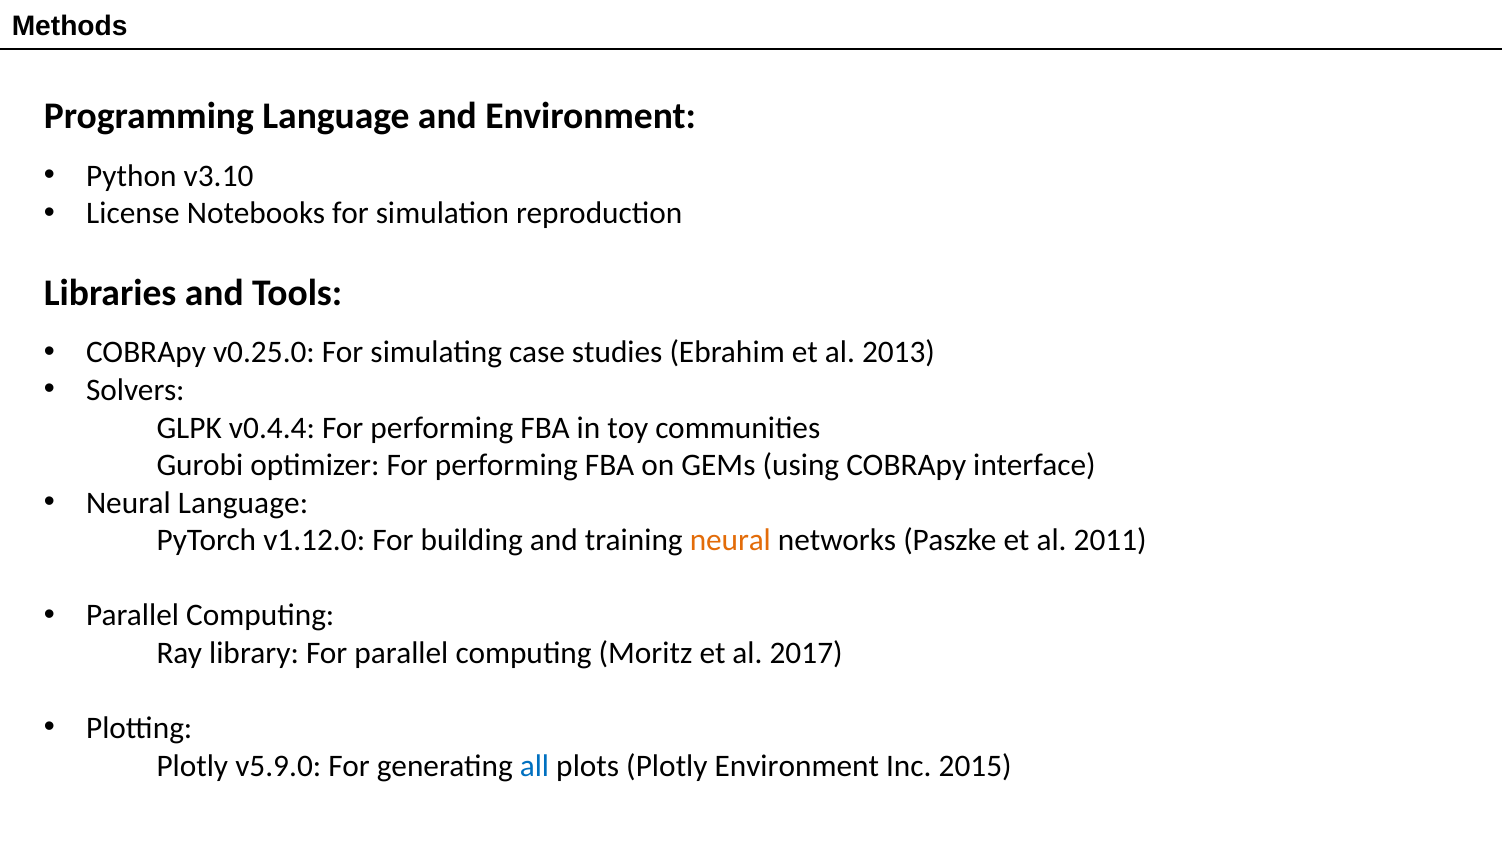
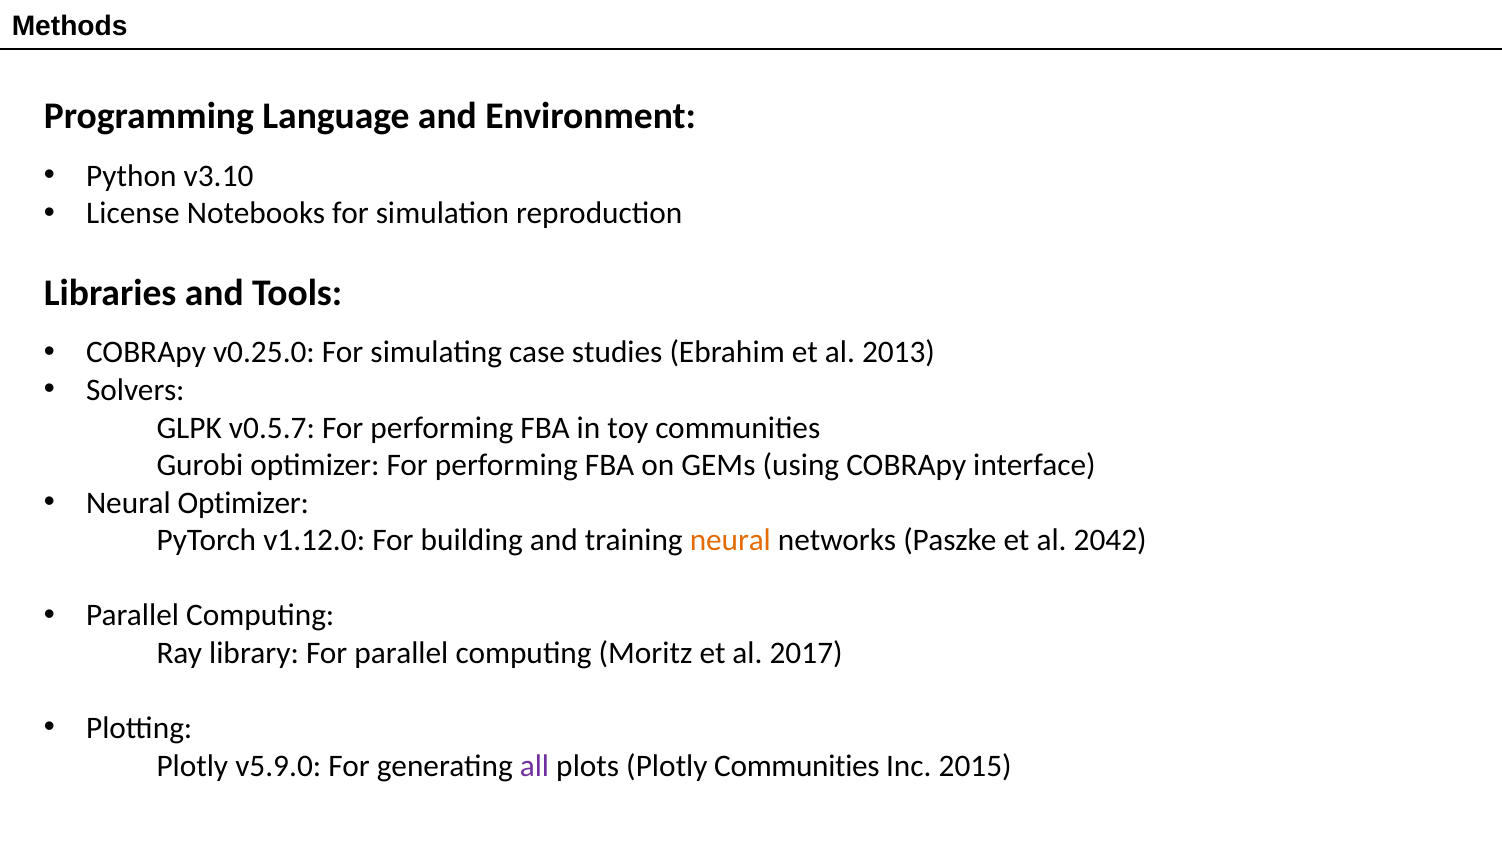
v0.4.4: v0.4.4 -> v0.5.7 (272, 428)
Neural Language: Language -> Optimizer (243, 503)
2011: 2011 -> 2042 (1110, 540)
all colour: blue -> purple (534, 766)
Plotly Environment: Environment -> Communities (797, 766)
